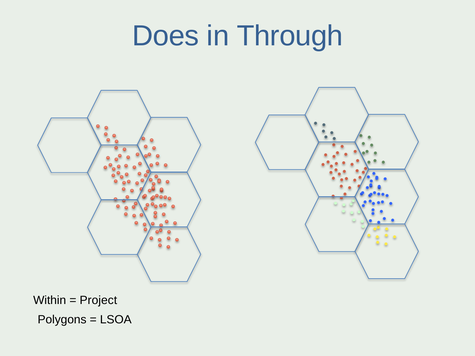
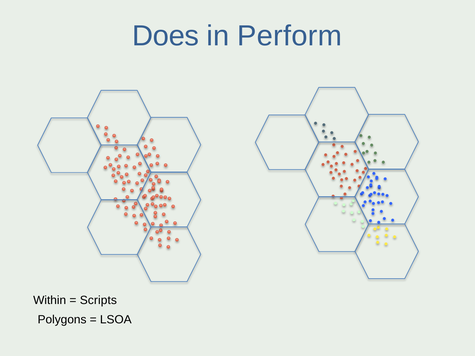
Through: Through -> Perform (290, 36)
Project: Project -> Scripts (98, 301)
